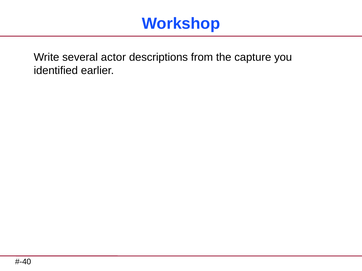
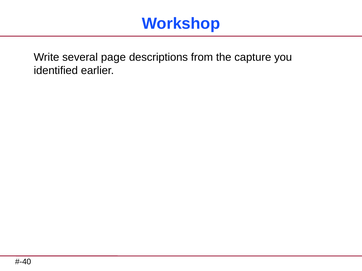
actor: actor -> page (113, 57)
